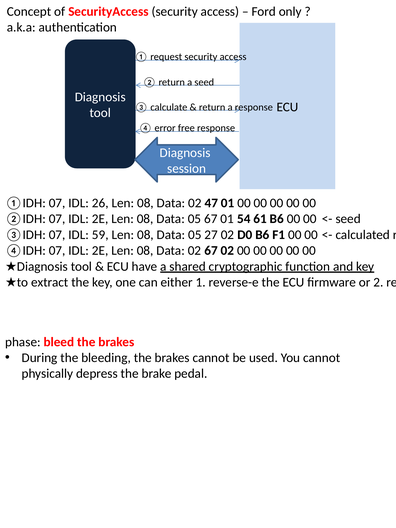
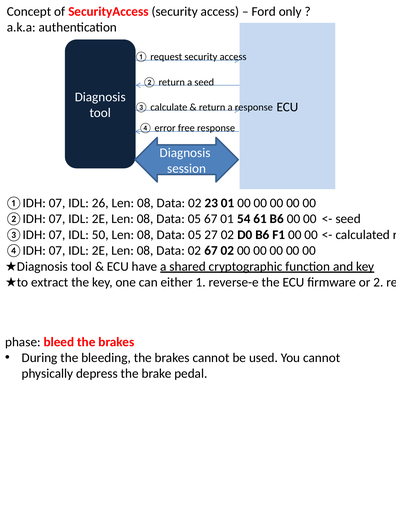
47: 47 -> 23 (211, 203)
59: 59 -> 50 (100, 235)
